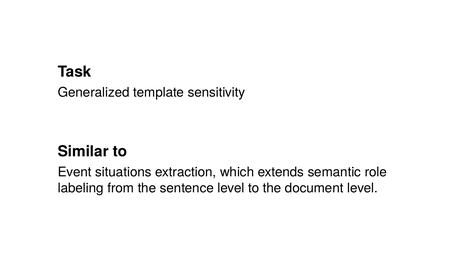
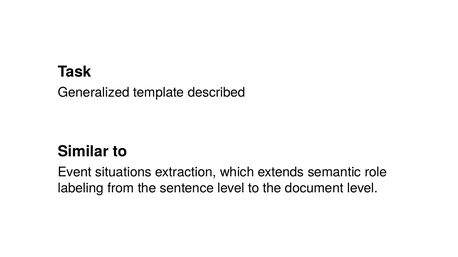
sensitivity: sensitivity -> described (216, 93)
